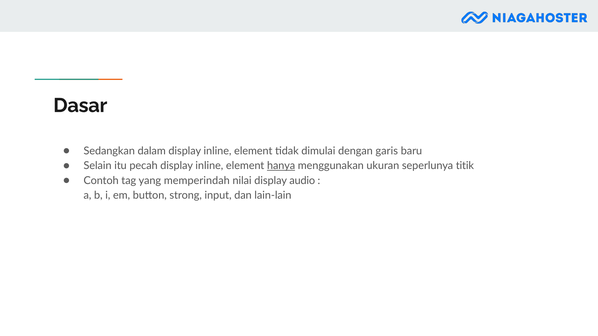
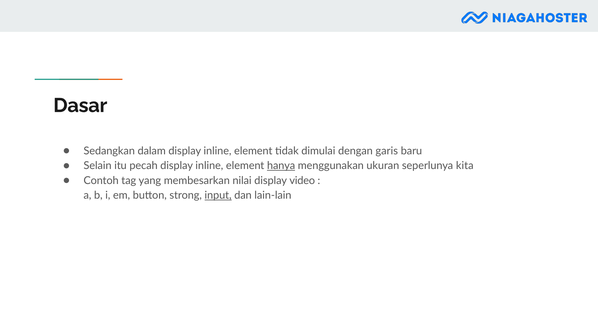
titik: titik -> kita (465, 166)
memperindah: memperindah -> membesarkan (197, 181)
audio: audio -> video (302, 181)
input underline: none -> present (218, 196)
